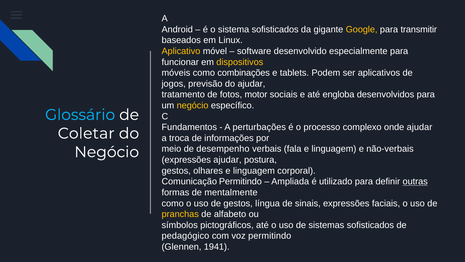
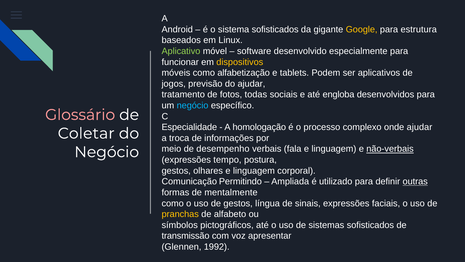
transmitir: transmitir -> estrutura (419, 29)
Aplicativo colour: yellow -> light green (181, 51)
combinações: combinações -> alfabetização (244, 73)
motor: motor -> todas (256, 94)
negócio colour: yellow -> light blue (193, 105)
Glossário colour: light blue -> pink (80, 115)
Fundamentos: Fundamentos -> Especialidade (189, 127)
perturbações: perturbações -> homologação (259, 127)
não-verbais underline: none -> present (390, 149)
expressões ajudar: ajudar -> tempo (227, 160)
pedagógico: pedagógico -> transmissão (186, 236)
voz permitindo: permitindo -> apresentar (270, 236)
1941: 1941 -> 1992 (217, 246)
